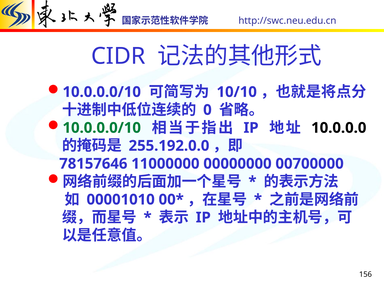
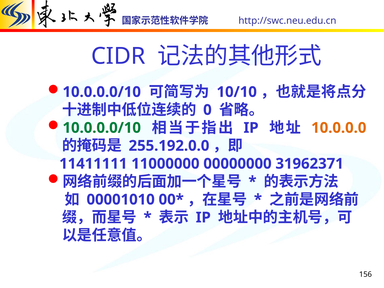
10.0.0.0 colour: black -> orange (339, 128)
78157646: 78157646 -> 11411111 (93, 164)
00700000: 00700000 -> 31962371 (310, 164)
